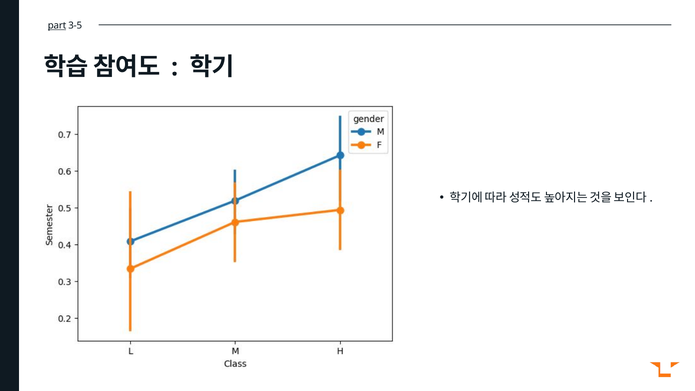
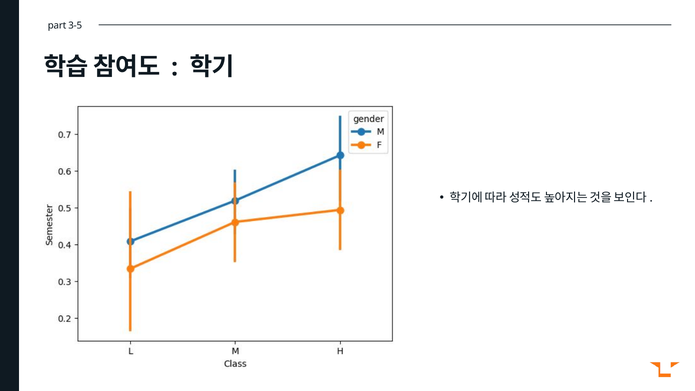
part underline: present -> none (57, 25)
